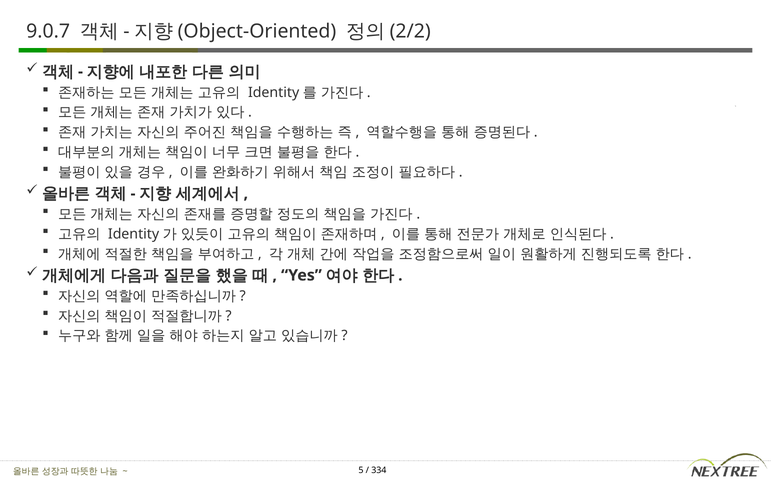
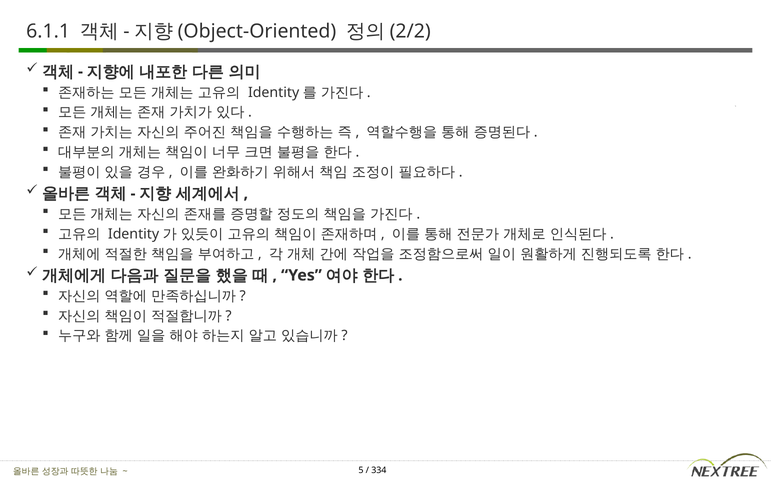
9.0.7: 9.0.7 -> 6.1.1 (48, 31)
